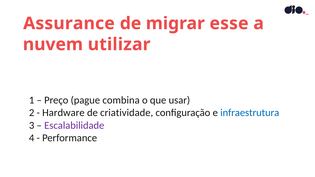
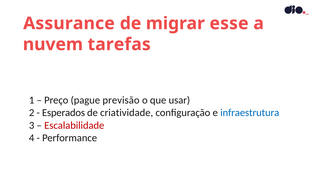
utilizar: utilizar -> tarefas (119, 44)
combina: combina -> previsão (121, 100)
Hardware: Hardware -> Esperados (64, 113)
Escalabilidade colour: purple -> red (74, 125)
